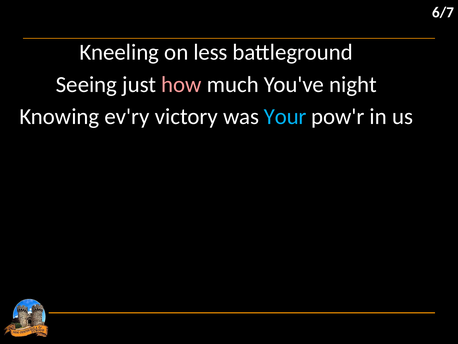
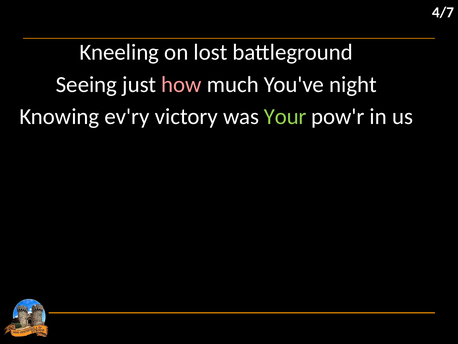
6/7: 6/7 -> 4/7 (443, 12)
less: less -> lost (210, 52)
Your colour: light blue -> light green (285, 116)
